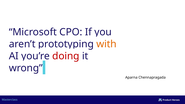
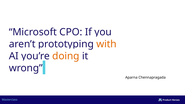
doing colour: red -> orange (66, 56)
